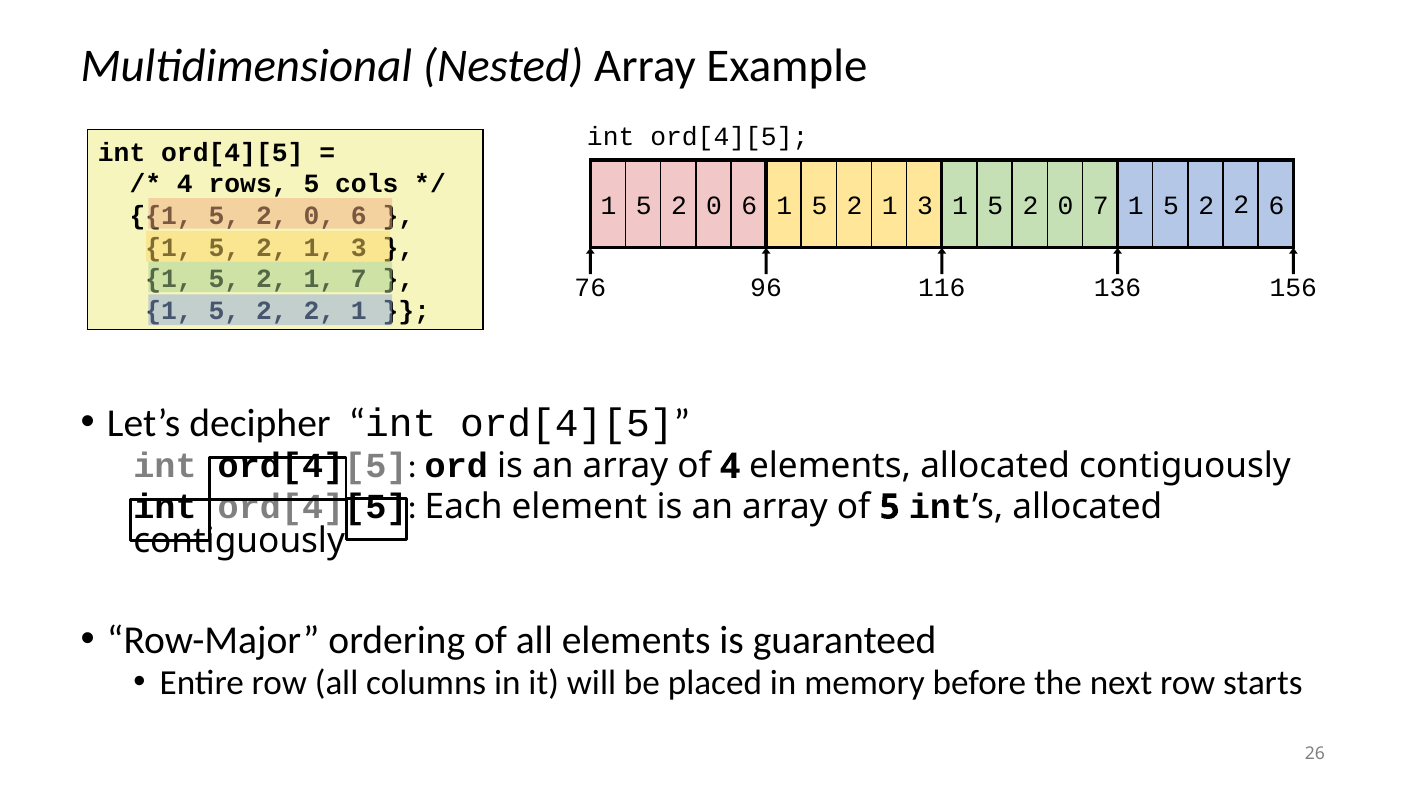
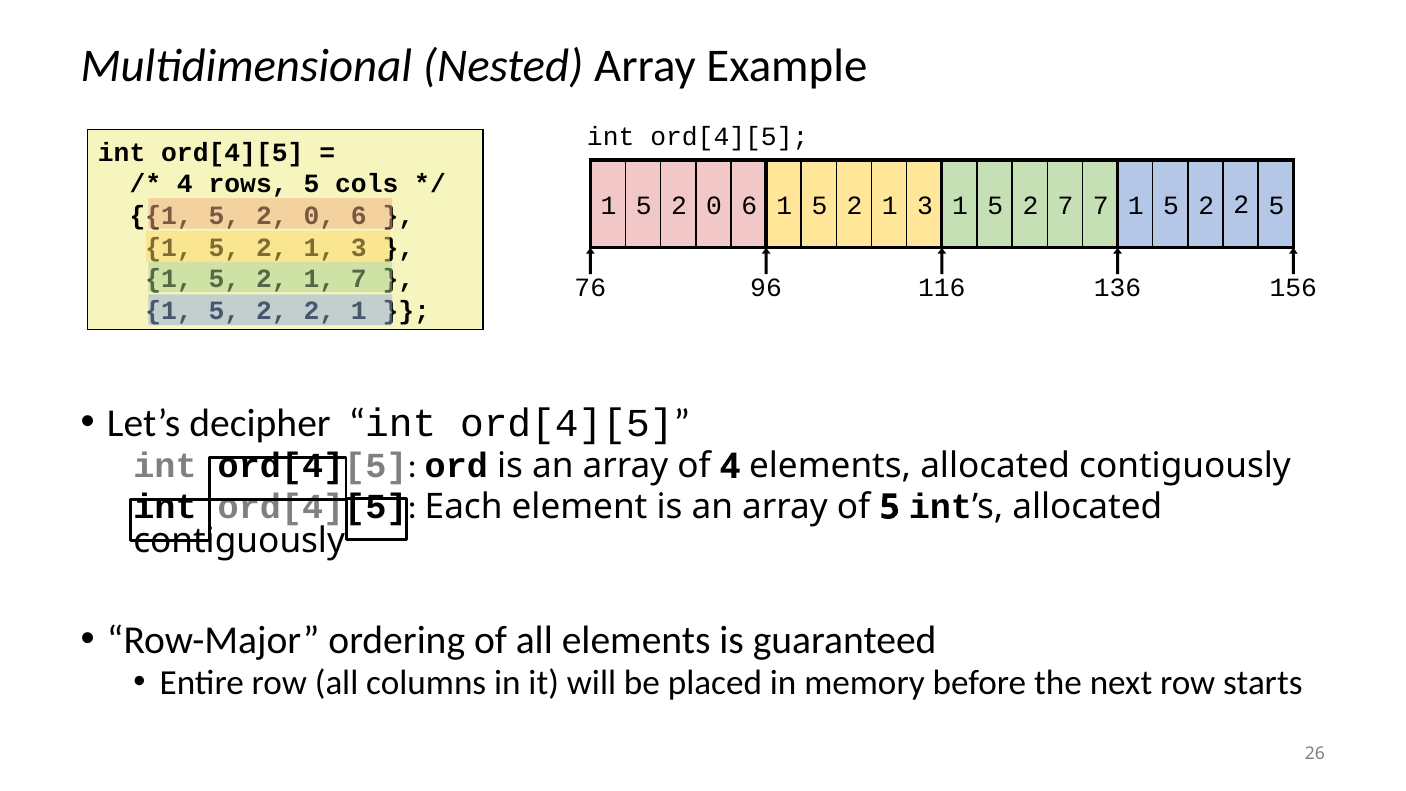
0: 0 -> 7 (1066, 206)
2 6: 6 -> 5 (1276, 206)
